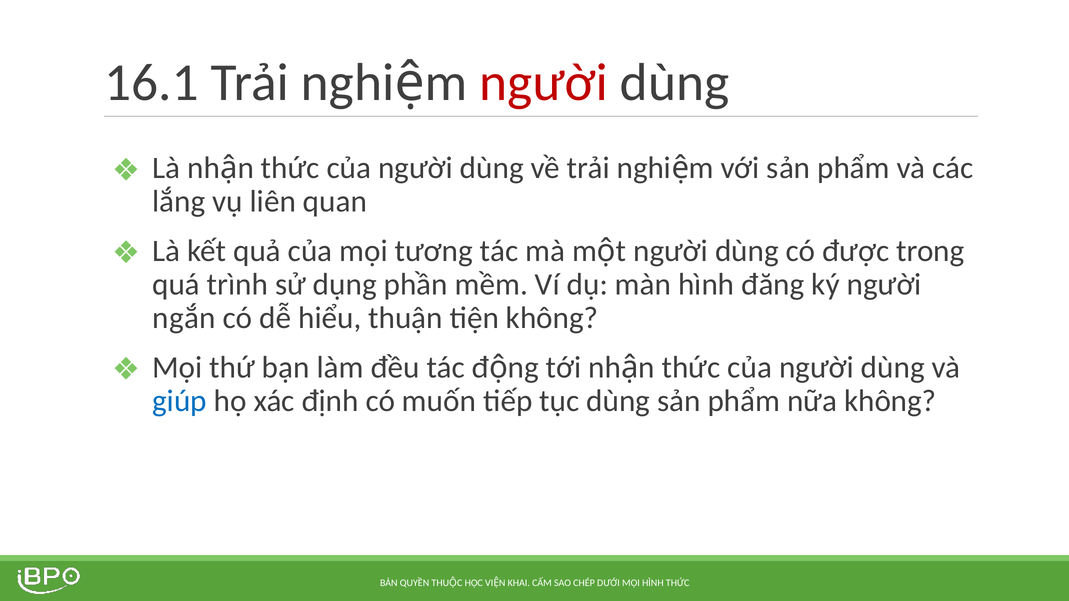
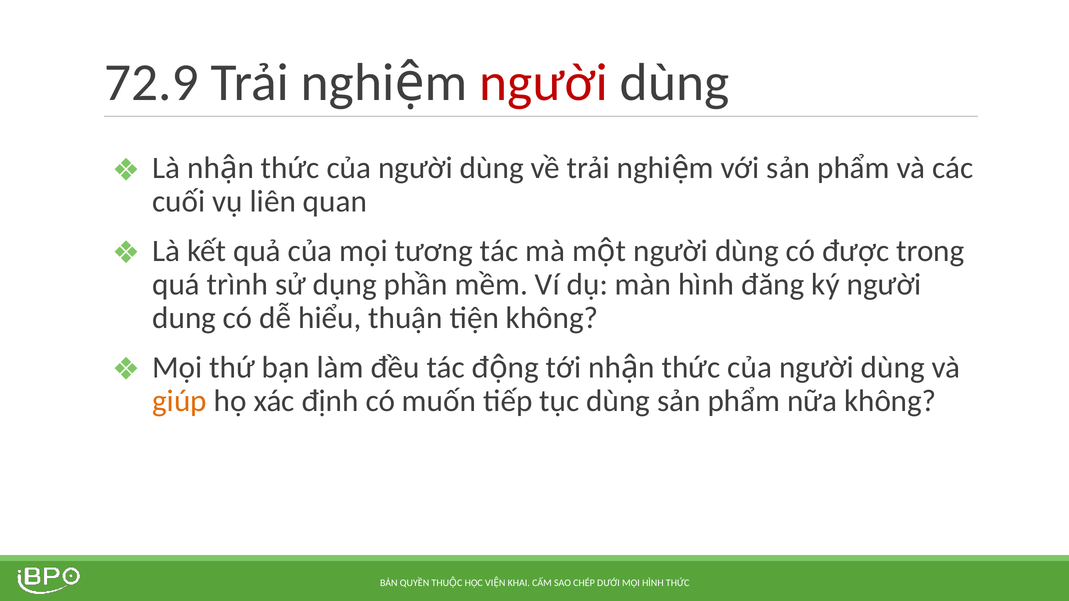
16.1: 16.1 -> 72.9 (152, 82)
lắng: lắng -> cuối (179, 202)
ngắn: ngắn -> dung (184, 318)
giúp colour: blue -> orange (180, 401)
